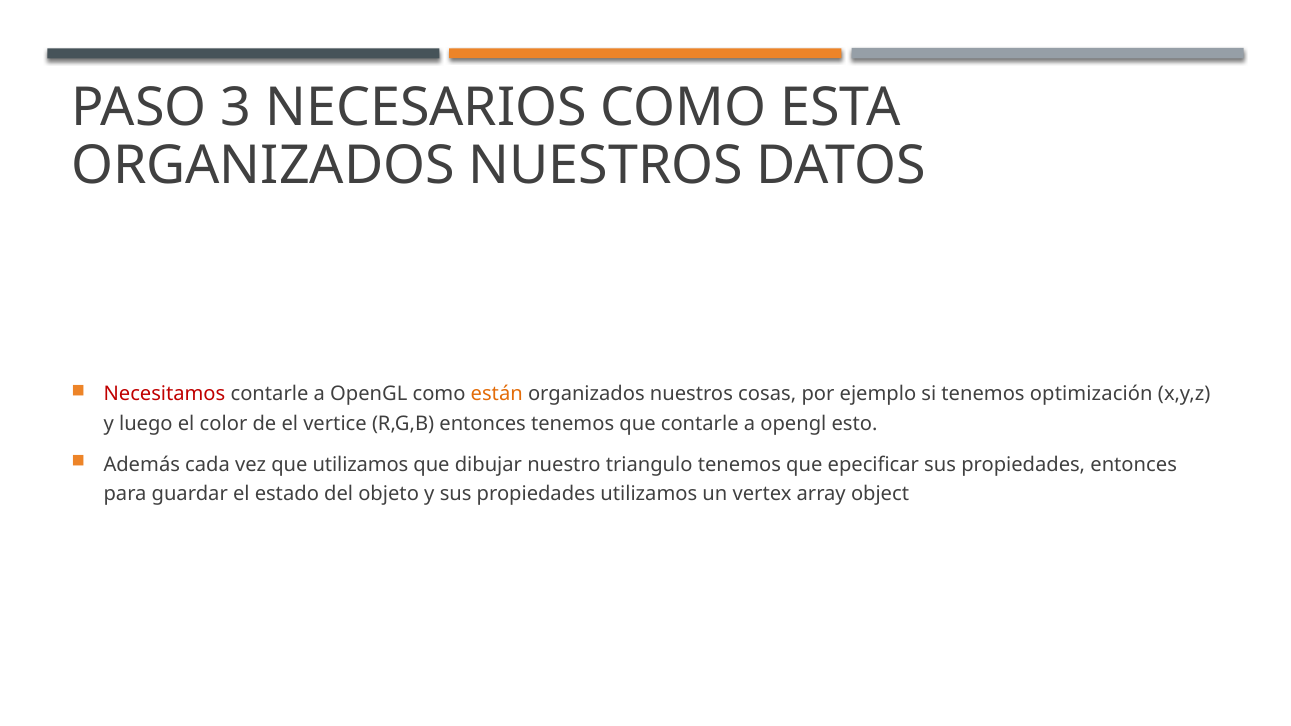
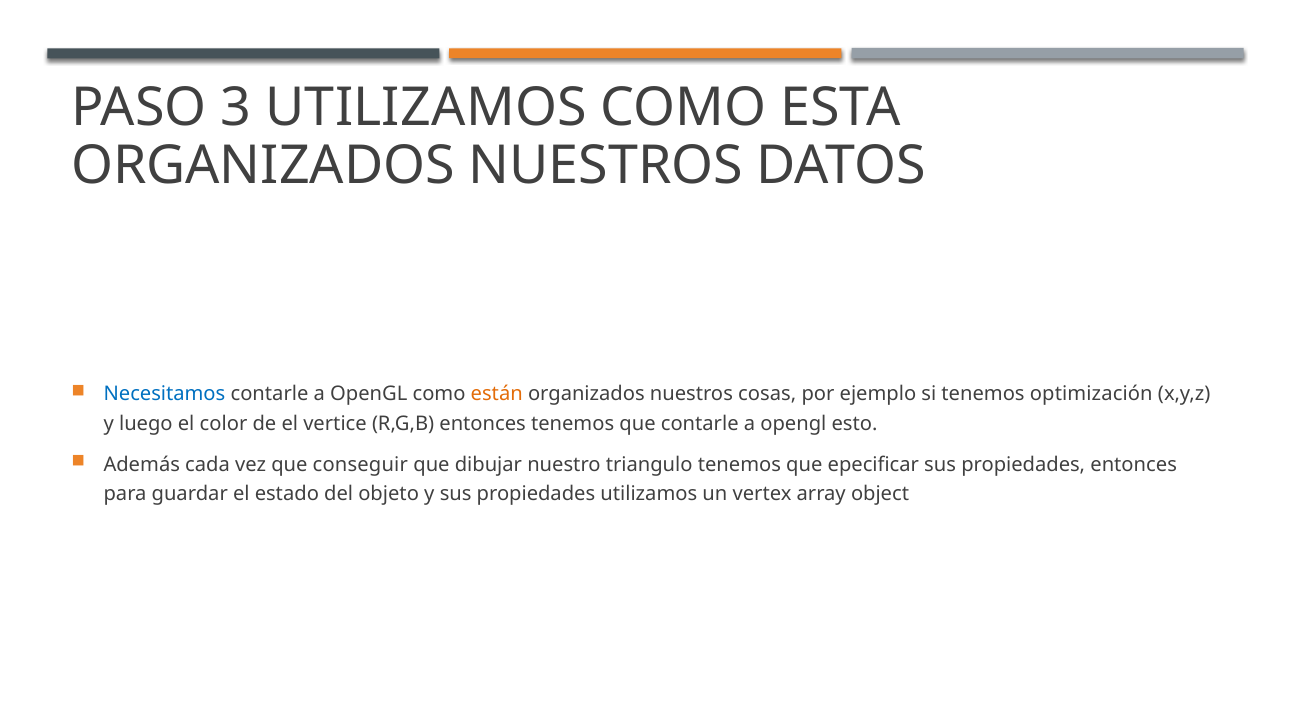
3 NECESARIOS: NECESARIOS -> UTILIZAMOS (426, 108)
Necesitamos colour: red -> blue (164, 394)
que utilizamos: utilizamos -> conseguir (360, 465)
